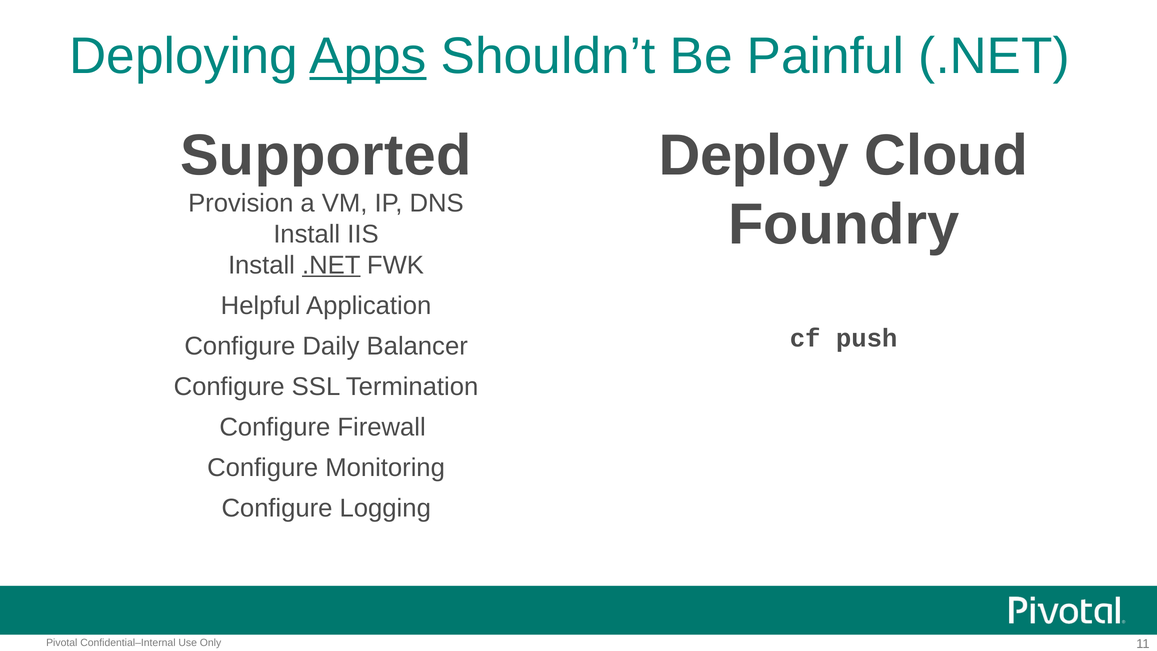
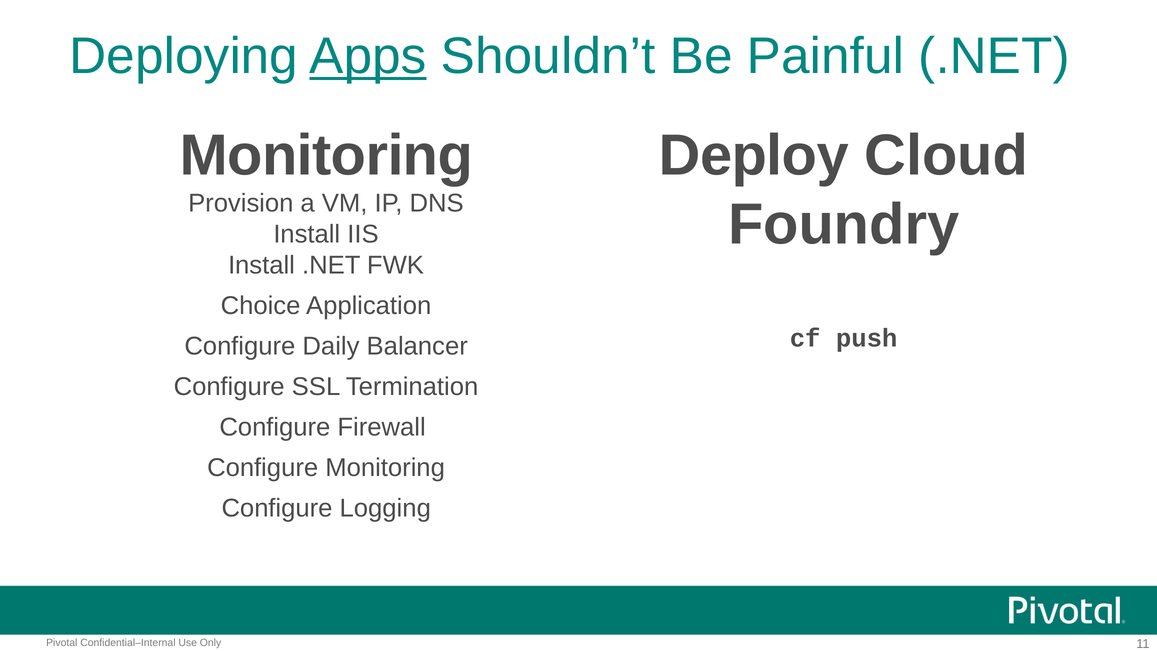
Supported: Supported -> Monitoring (326, 155)
.NET underline: present -> none (331, 265)
Helpful: Helpful -> Choice (261, 305)
